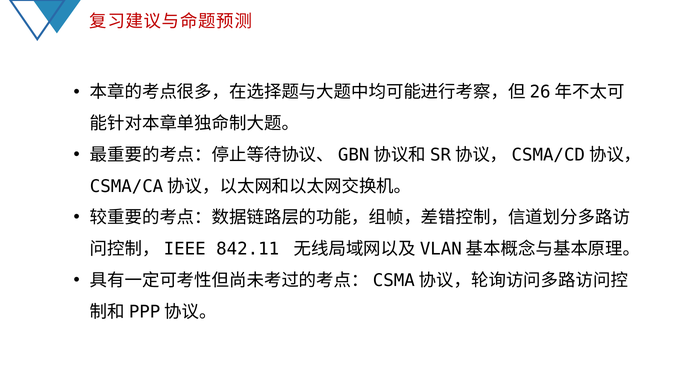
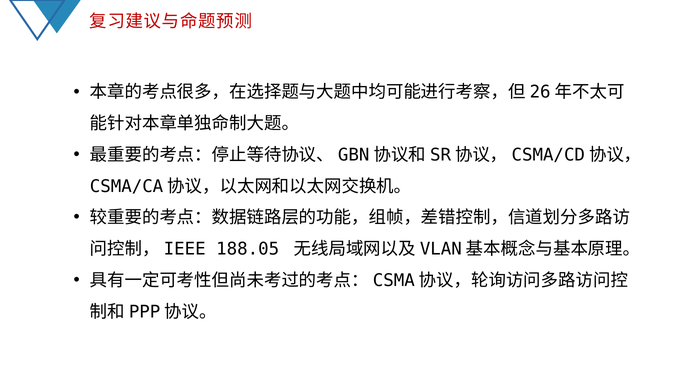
842.11: 842.11 -> 188.05 (248, 249)
